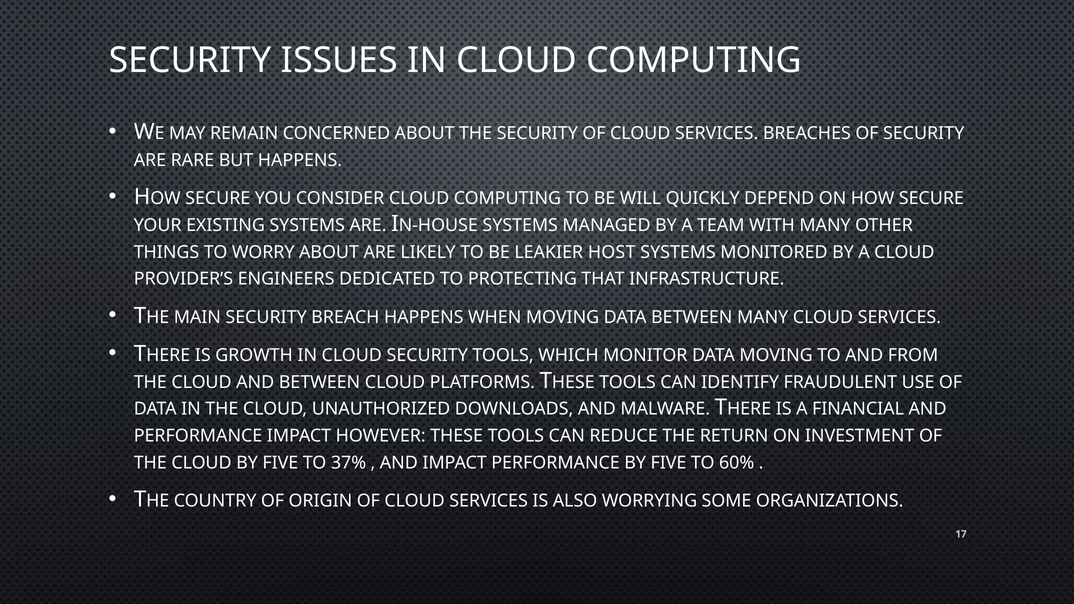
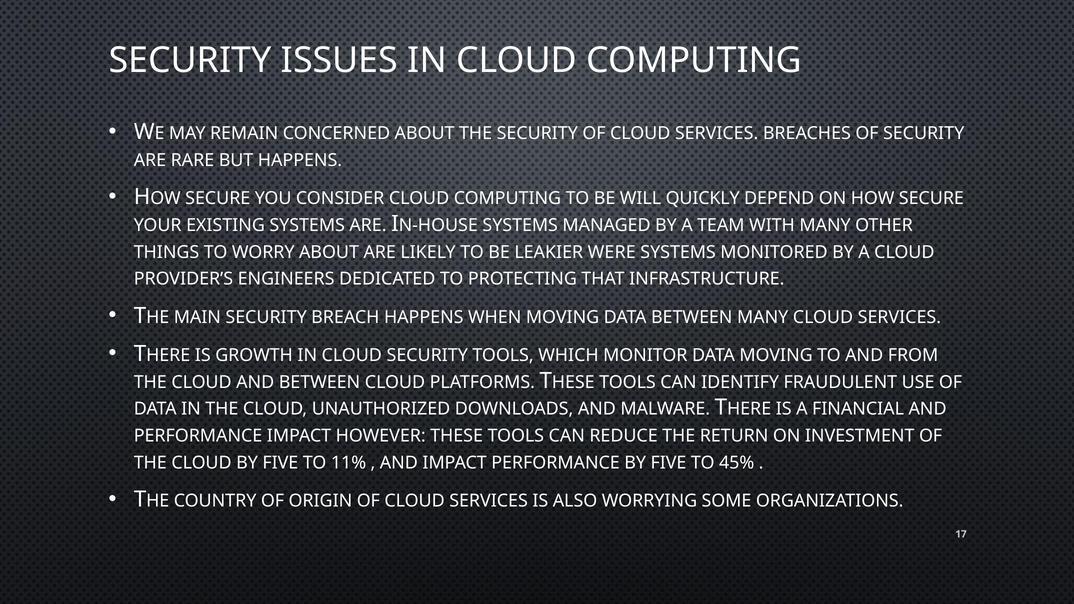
HOST: HOST -> WERE (612, 252)
37%: 37% -> 11% (349, 463)
60%: 60% -> 45% (737, 463)
